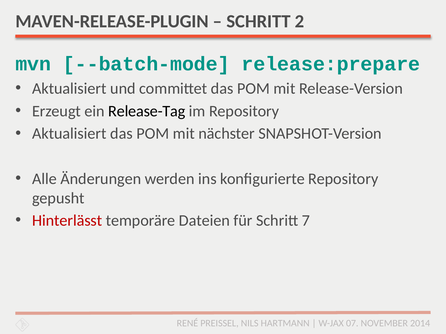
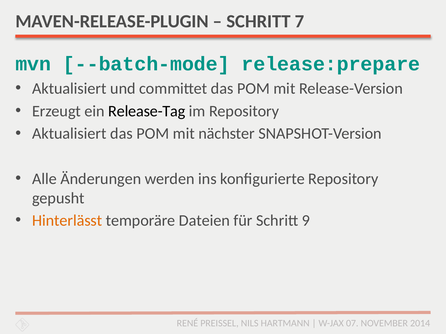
2: 2 -> 7 (300, 21)
Hinterlässt colour: red -> orange (67, 221)
7: 7 -> 9 (306, 221)
